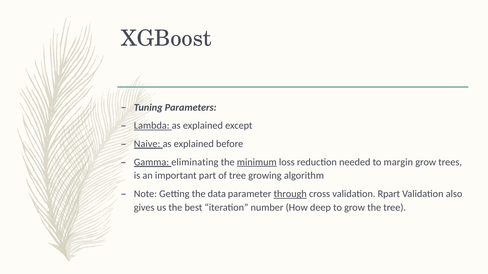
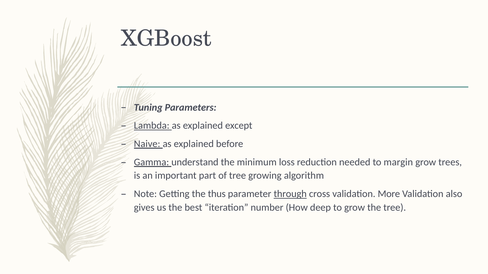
eliminating: eliminating -> understand (195, 162)
minimum underline: present -> none (257, 162)
data: data -> thus (217, 194)
Rpart: Rpart -> More (389, 194)
